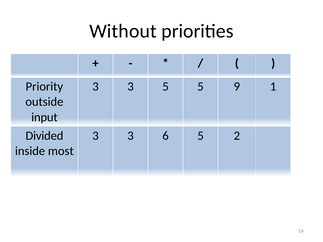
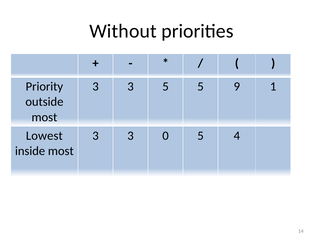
input: input -> most (44, 117)
Divided: Divided -> Lowest (44, 136)
6: 6 -> 0 (166, 136)
2: 2 -> 4 (237, 136)
